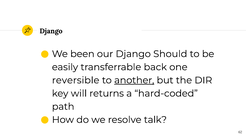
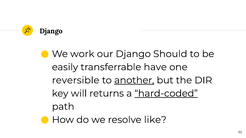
been: been -> work (82, 54)
back: back -> have (155, 67)
hard-coded underline: none -> present (166, 94)
talk: talk -> like (155, 120)
